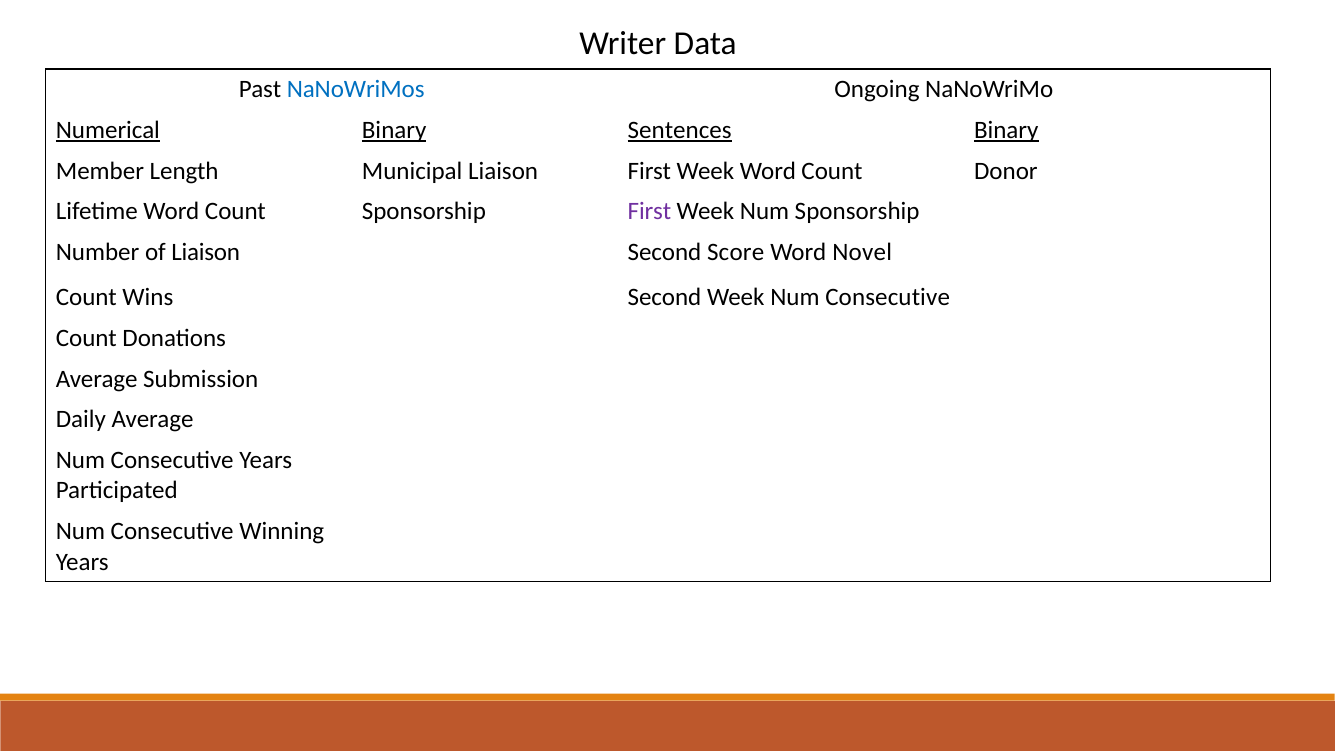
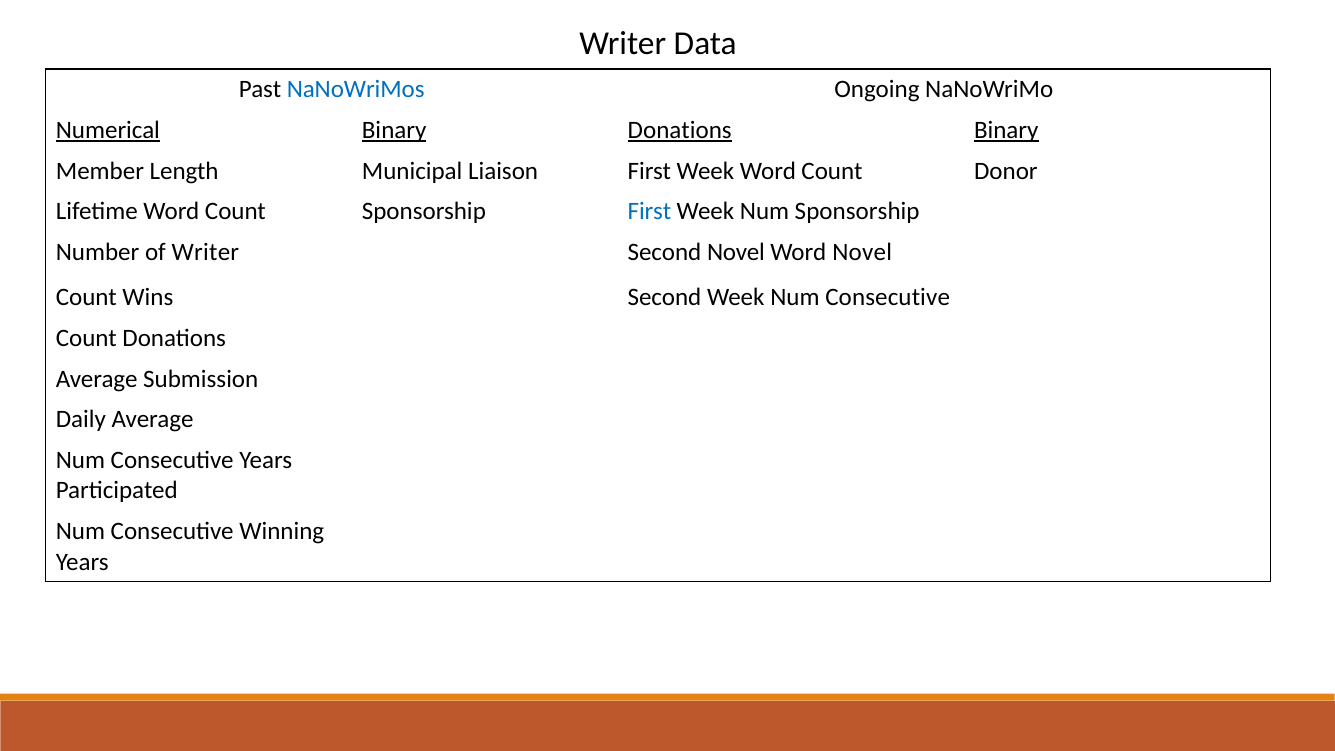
Binary Sentences: Sentences -> Donations (680, 130)
First colour: purple -> blue (649, 211)
of Liaison: Liaison -> Writer (205, 252)
Second Score: Score -> Novel (736, 252)
